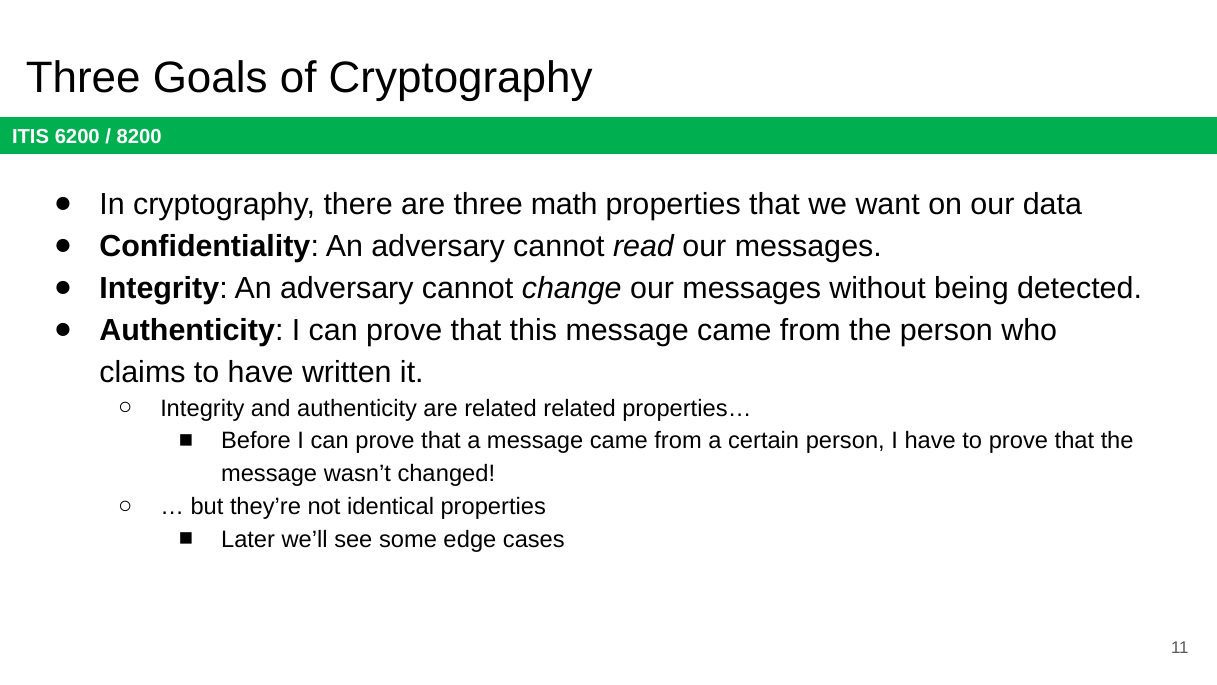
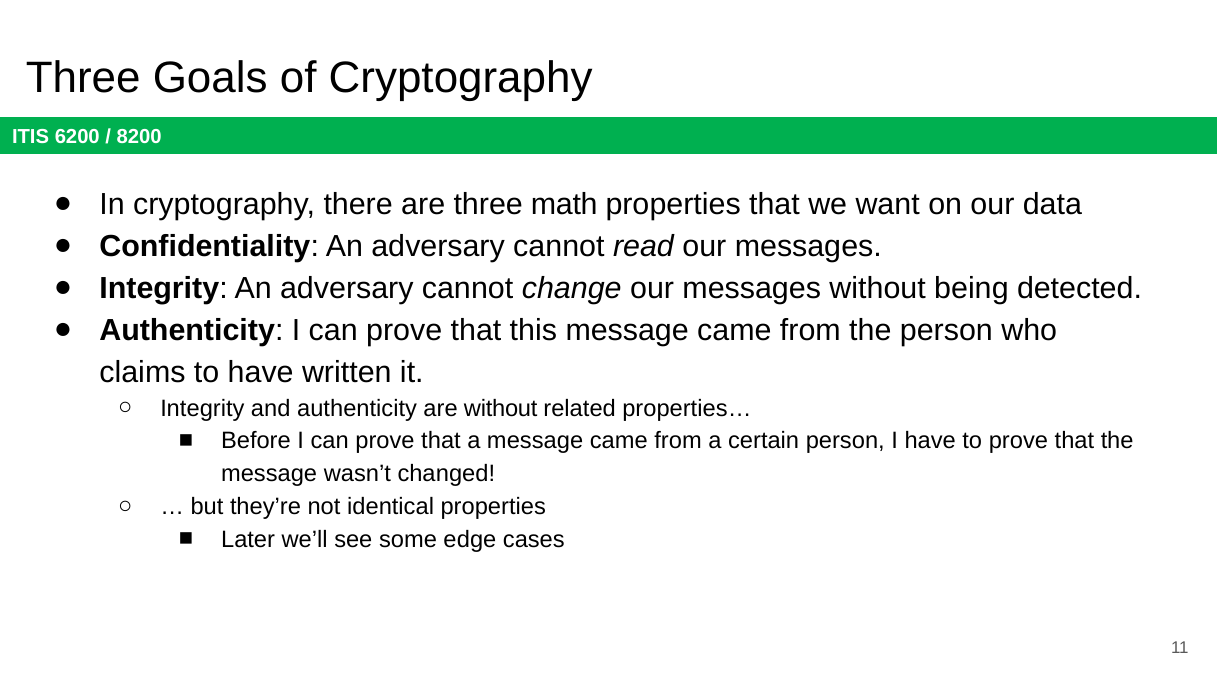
are related: related -> without (501, 408)
